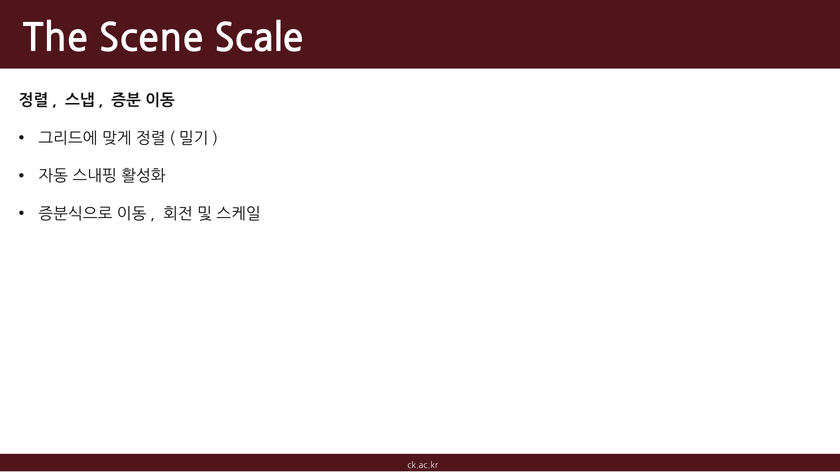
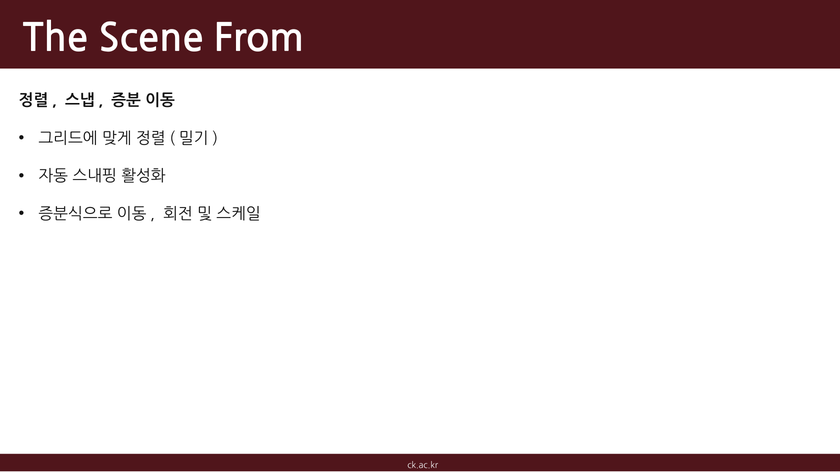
Scale: Scale -> From (259, 38)
